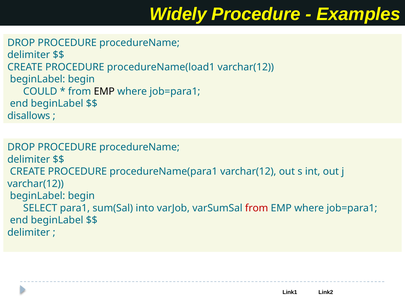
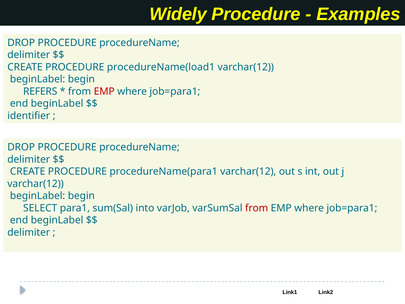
COULD: COULD -> REFERS (40, 91)
EMP colour: black -> red (104, 91)
disallows: disallows -> identifier (29, 116)
